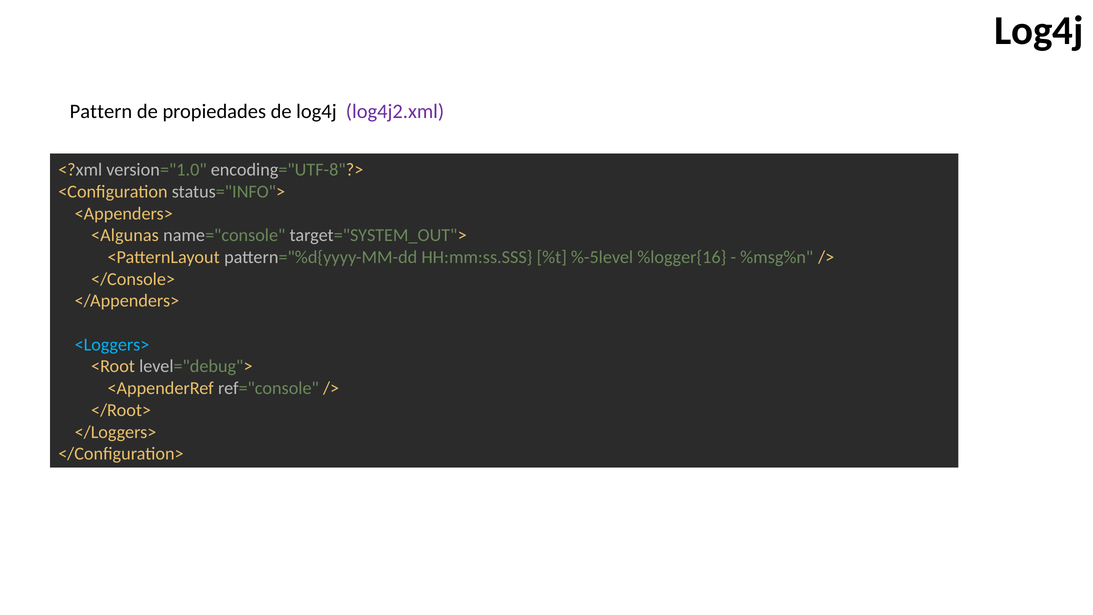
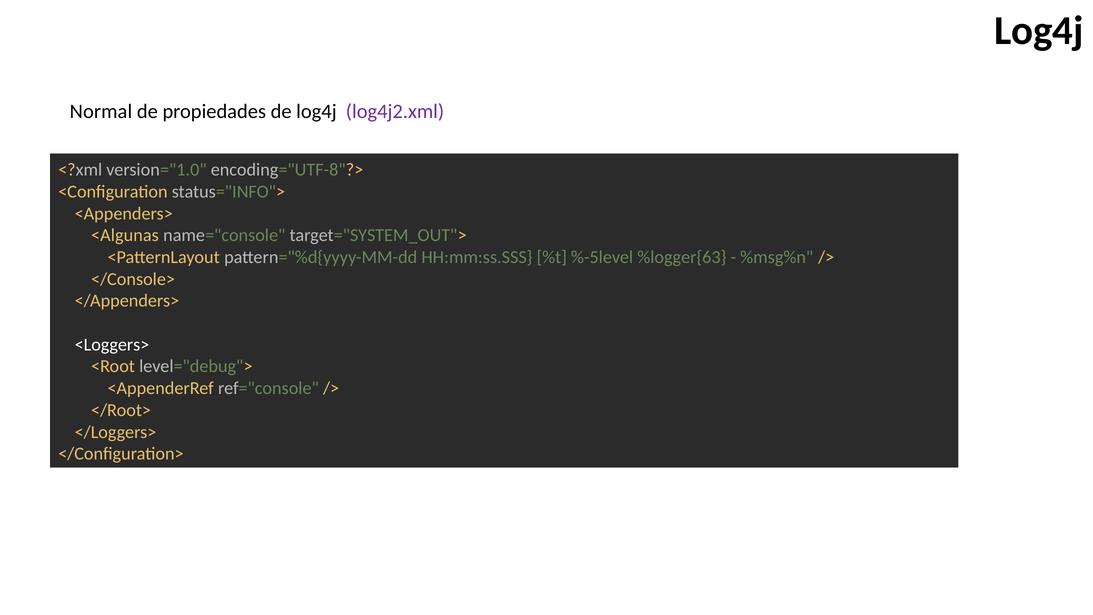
Pattern: Pattern -> Normal (101, 111)
%logger{16: %logger{16 -> %logger{63 (682, 257)
<Loggers> colour: light blue -> white (112, 345)
